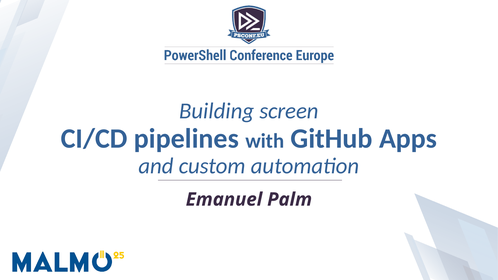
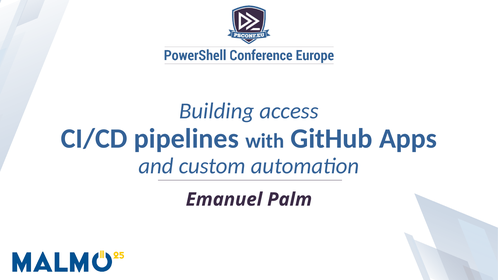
screen: screen -> access (289, 111)
